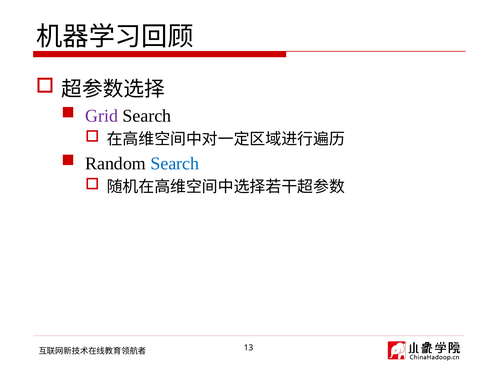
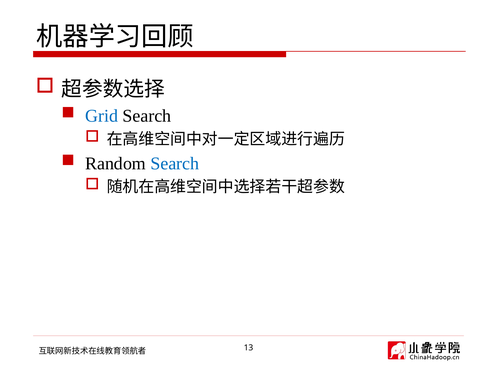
Grid colour: purple -> blue (102, 116)
